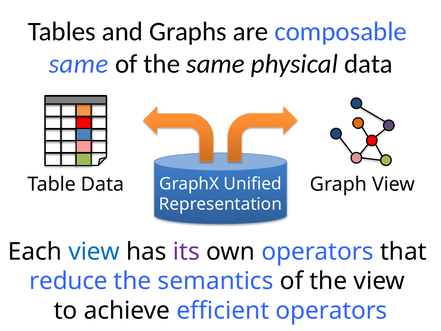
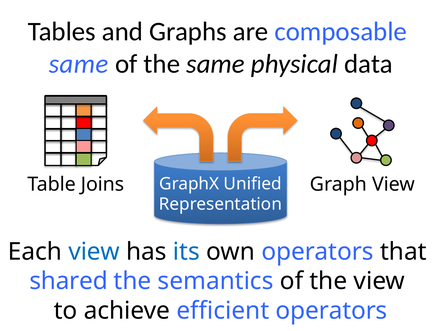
Table Data: Data -> Joins (103, 184)
its colour: purple -> blue (186, 252)
reduce: reduce -> shared (69, 281)
